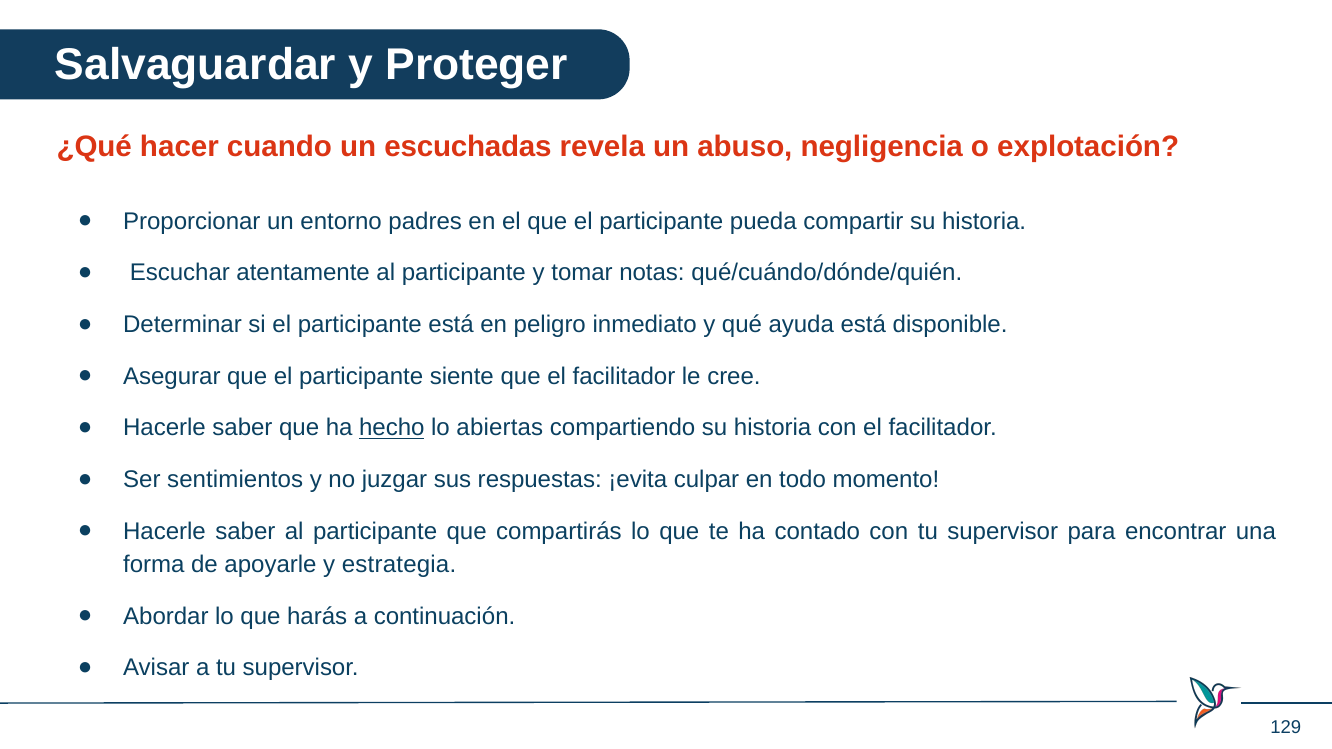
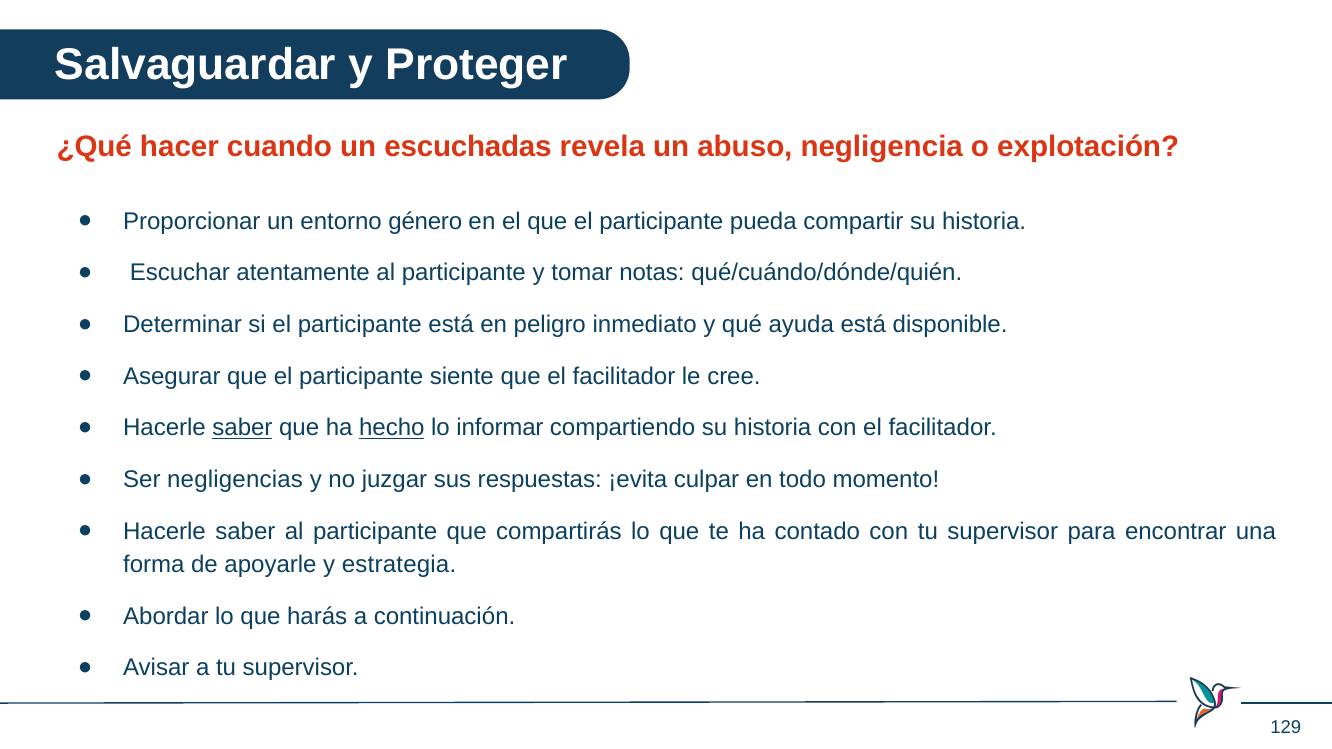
padres: padres -> género (425, 221)
saber underline: none -> present (242, 428)
abiertas: abiertas -> informar (500, 428)
sentimientos: sentimientos -> negligencias (235, 480)
